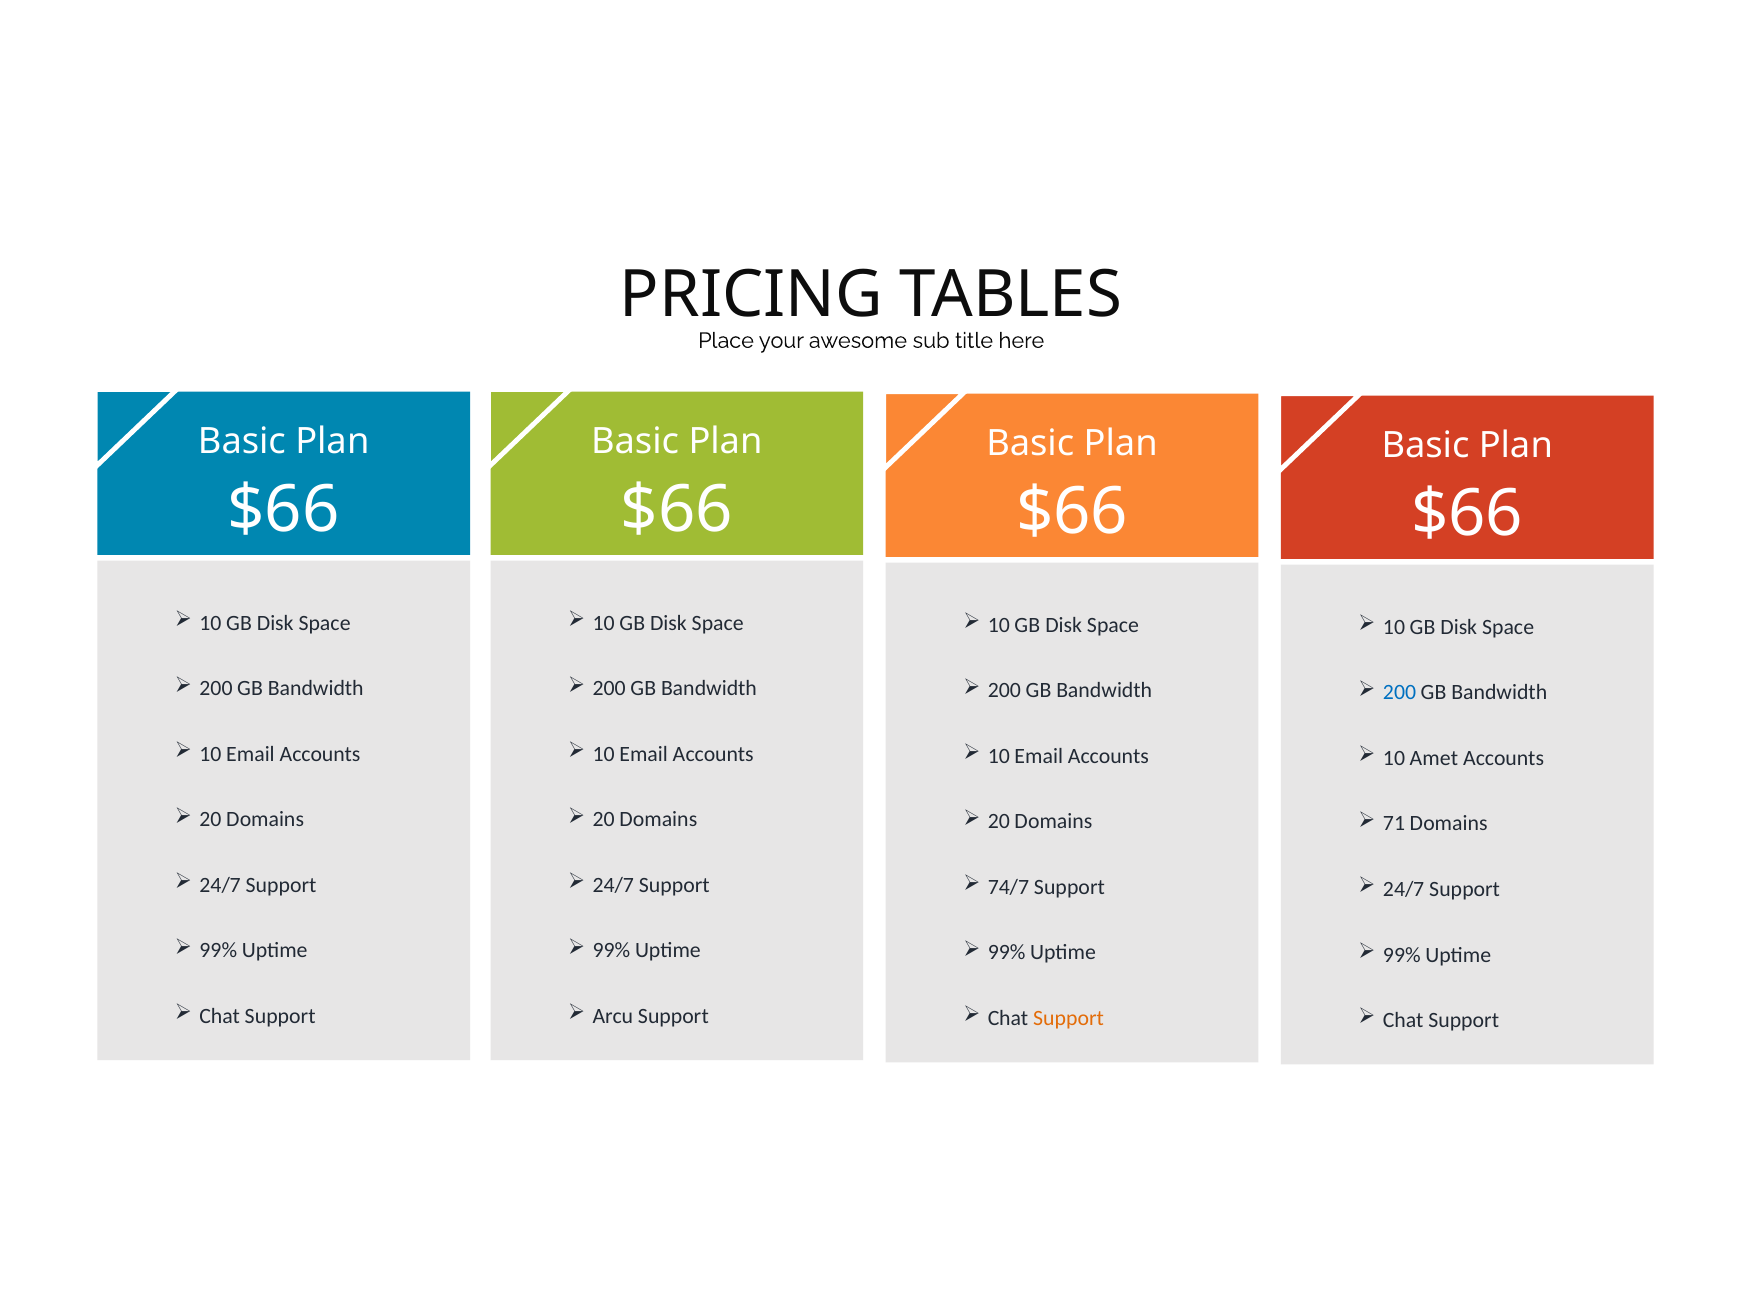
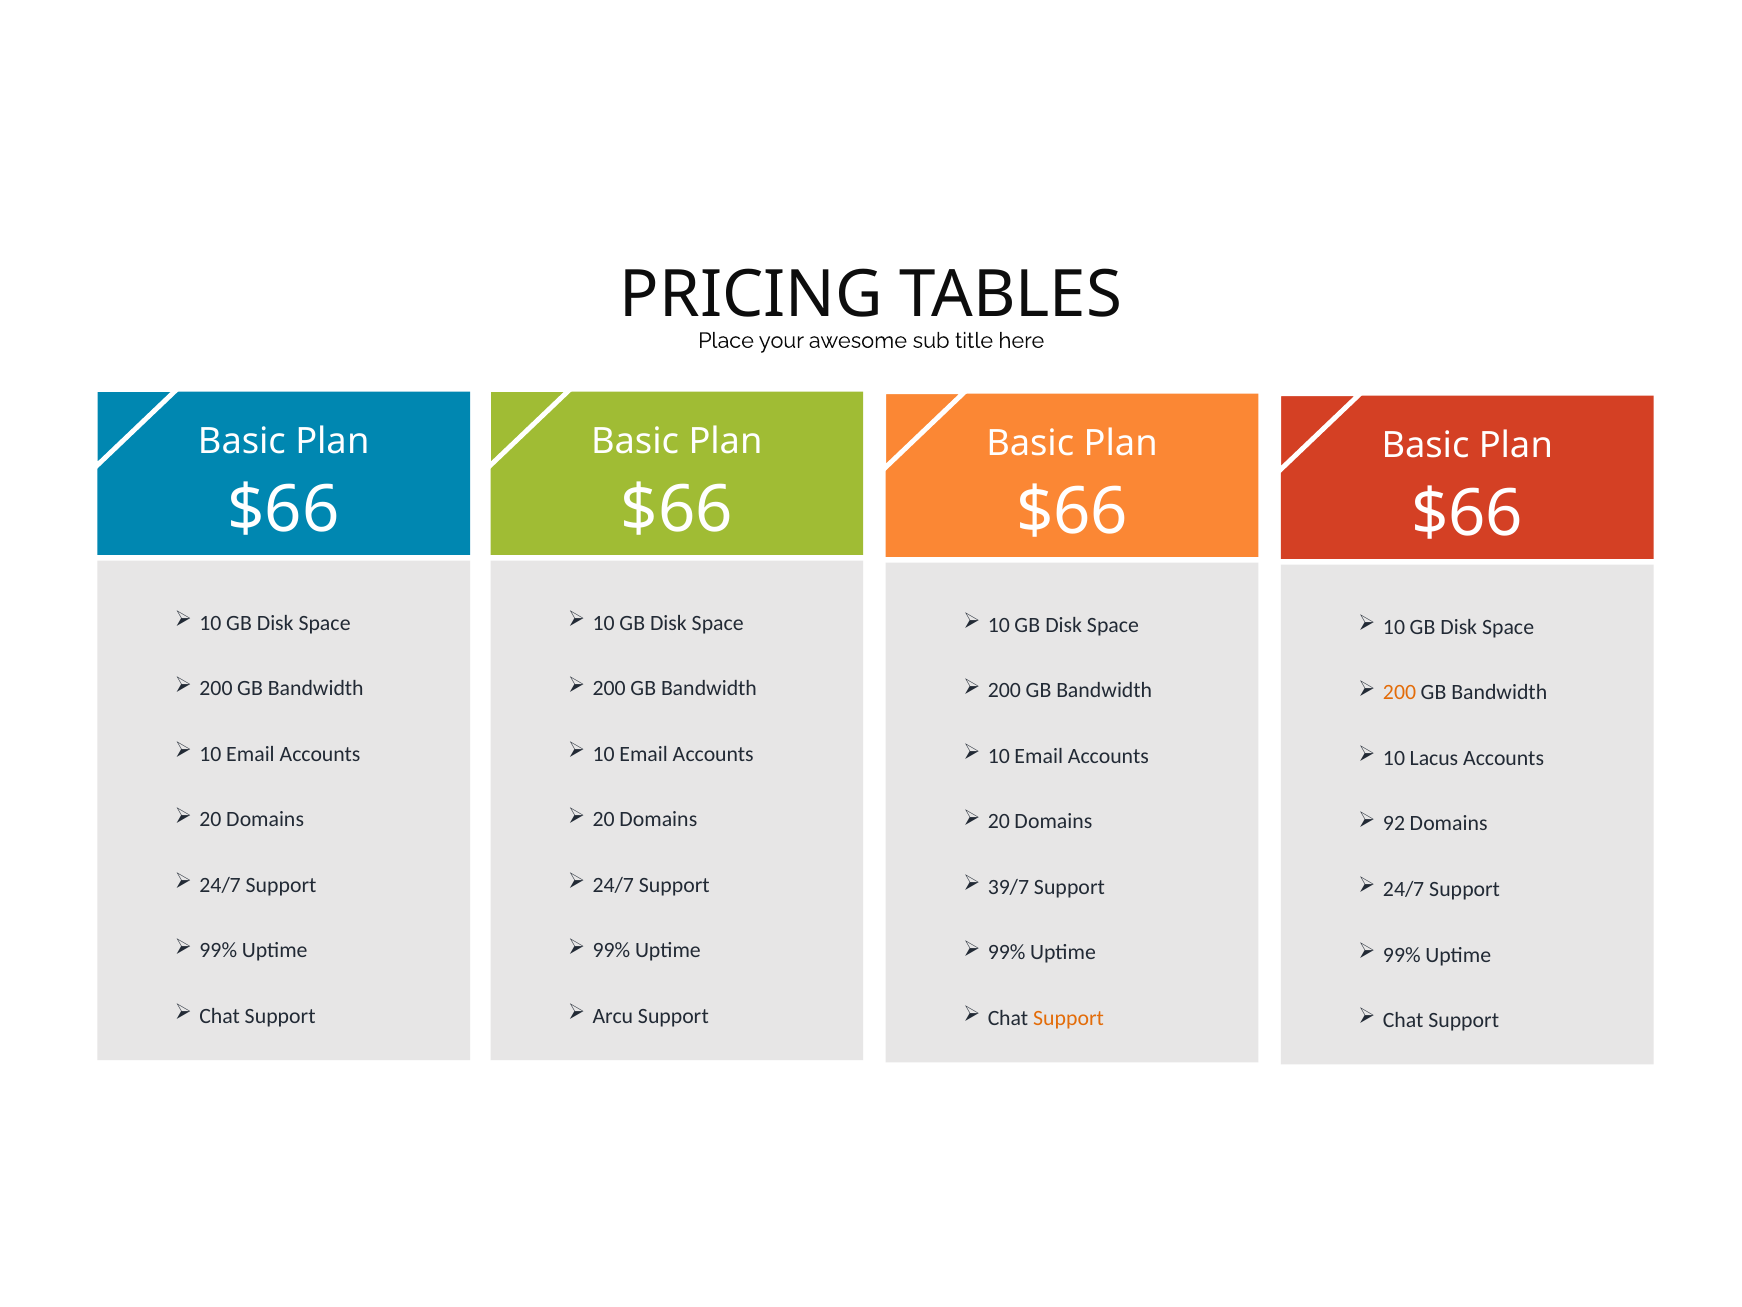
200 colour: blue -> orange (1400, 692)
Amet: Amet -> Lacus (1434, 758)
71: 71 -> 92 (1394, 823)
74/7: 74/7 -> 39/7 (1008, 887)
